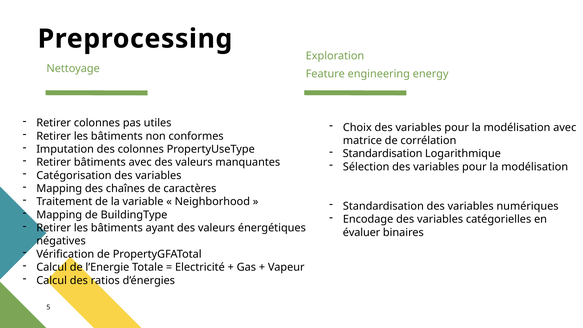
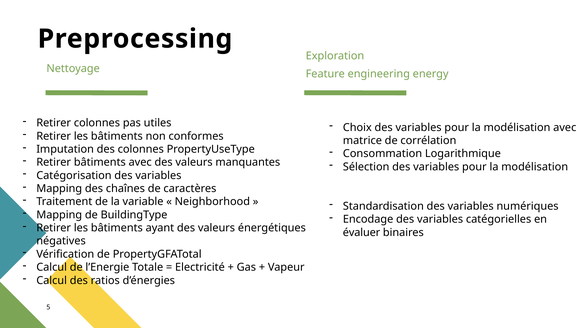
Standardisation: Standardisation -> Consommation (383, 154)
